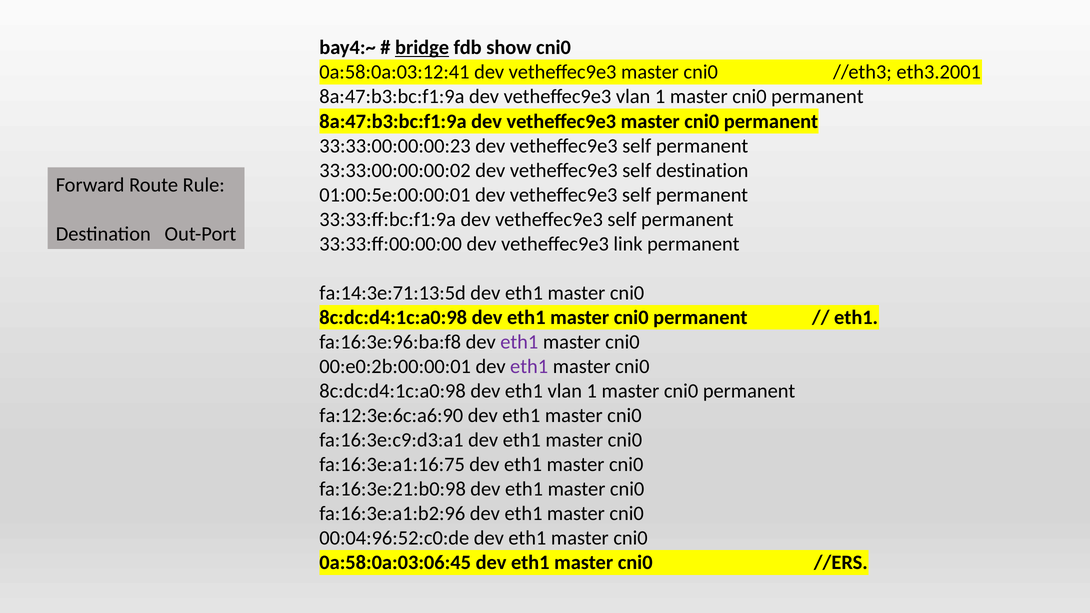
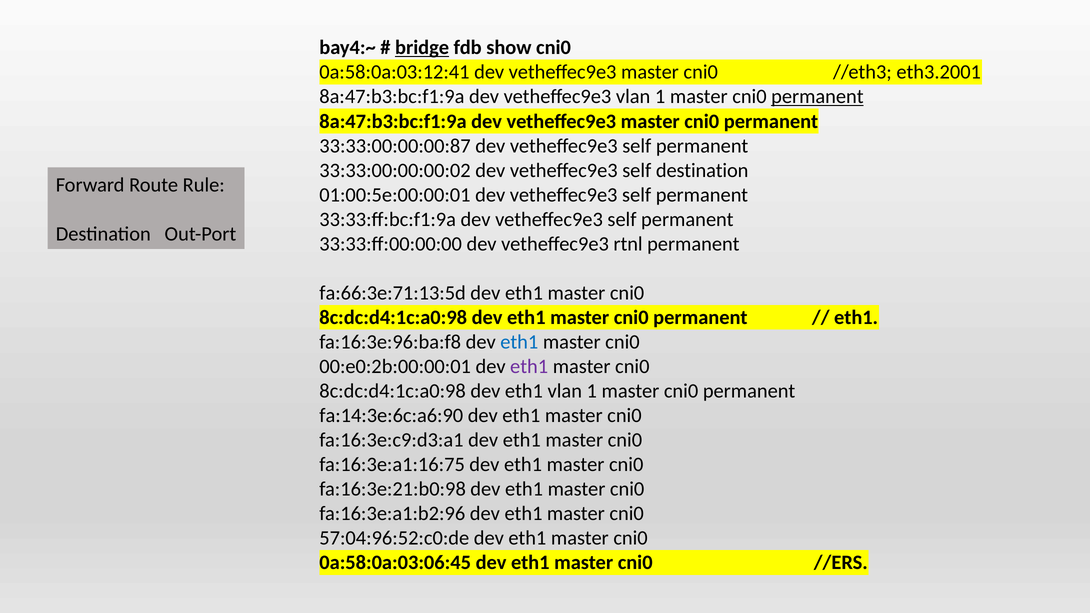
permanent underline: none -> present (817, 97)
33:33:00:00:00:23: 33:33:00:00:00:23 -> 33:33:00:00:00:87 (395, 146)
link: link -> rtnl (628, 244)
fa:14:3e:71:13:5d: fa:14:3e:71:13:5d -> fa:66:3e:71:13:5d (393, 293)
eth1 colour: purple -> blue (519, 342)
fa:12:3e:6c:a6:90: fa:12:3e:6c:a6:90 -> fa:14:3e:6c:a6:90 (391, 416)
00:04:96:52:c0:de: 00:04:96:52:c0:de -> 57:04:96:52:c0:de (394, 538)
